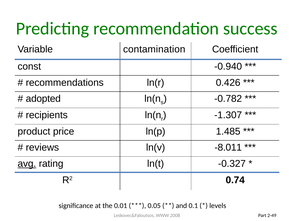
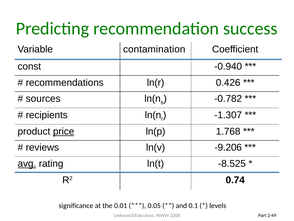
adopted: adopted -> sources (43, 98)
price underline: none -> present (64, 131)
1.485: 1.485 -> 1.768 (228, 131)
-8.011: -8.011 -> -9.206 (228, 147)
-0.327: -0.327 -> -8.525 (232, 163)
